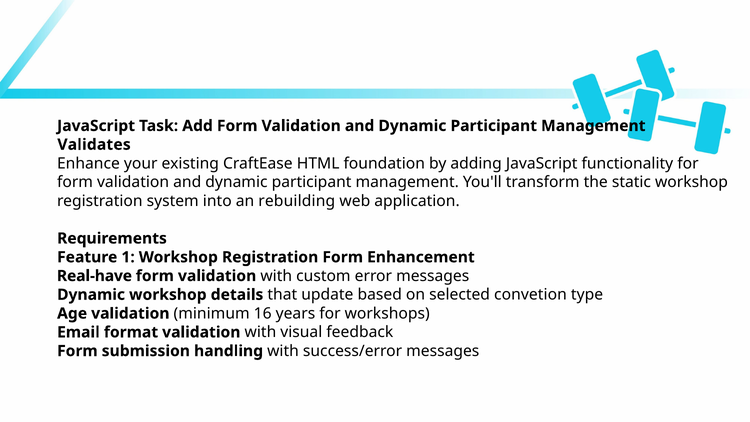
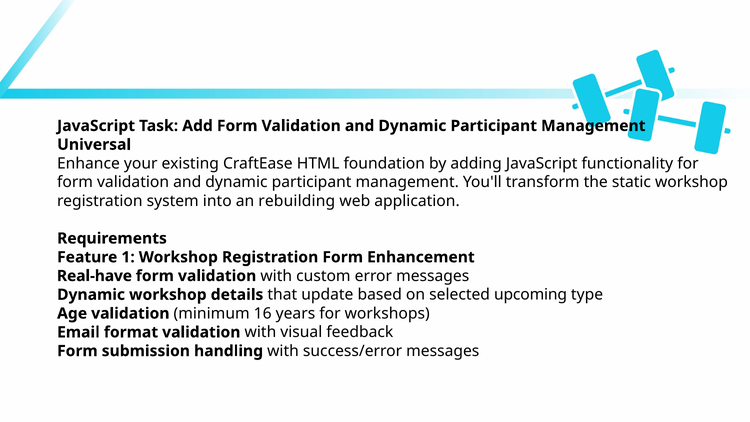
Validates: Validates -> Universal (94, 145)
convetion: convetion -> upcoming (531, 295)
